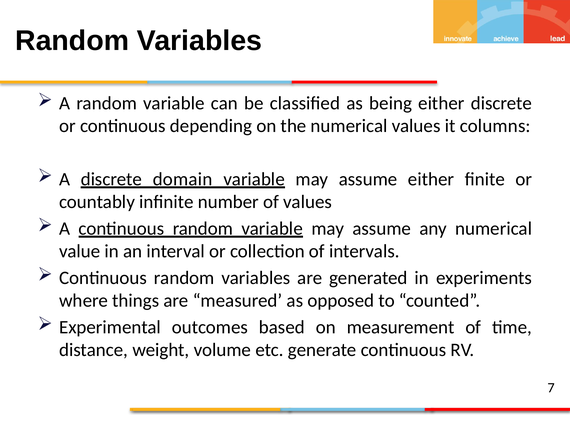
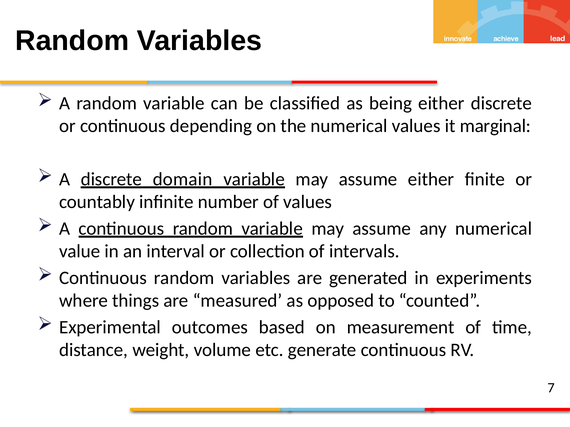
columns: columns -> marginal (495, 126)
